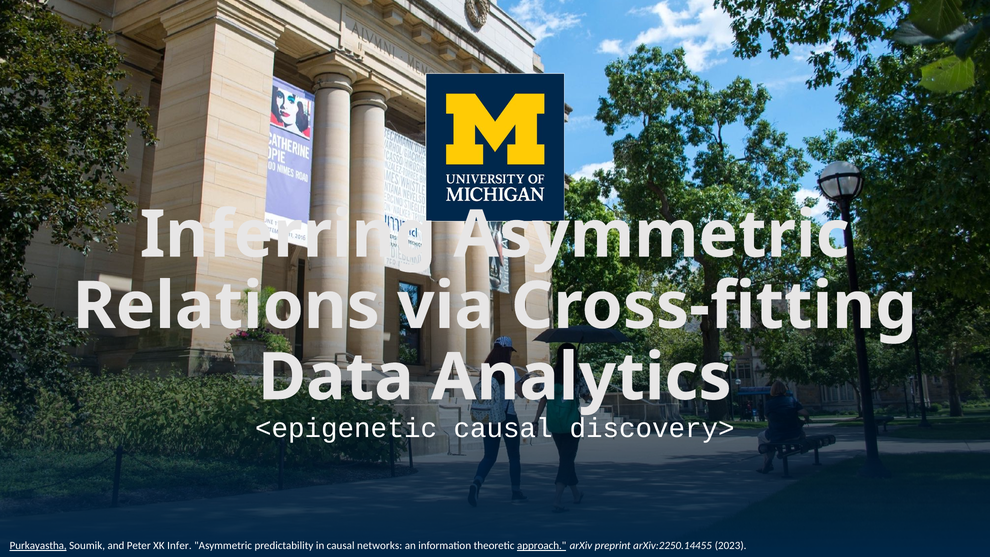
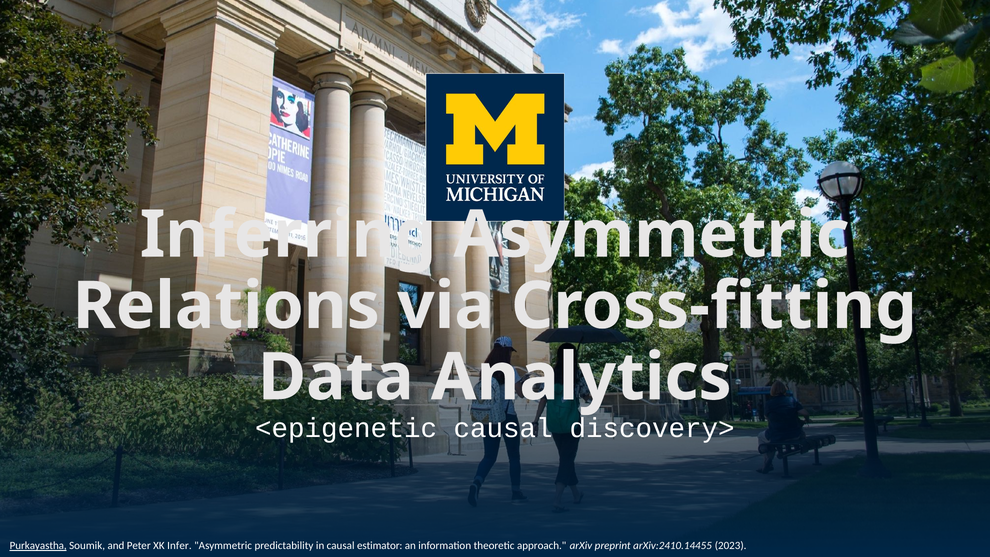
networks: networks -> estimator (380, 546)
approach underline: present -> none (542, 546)
arXiv:2250.14455: arXiv:2250.14455 -> arXiv:2410.14455 (673, 546)
